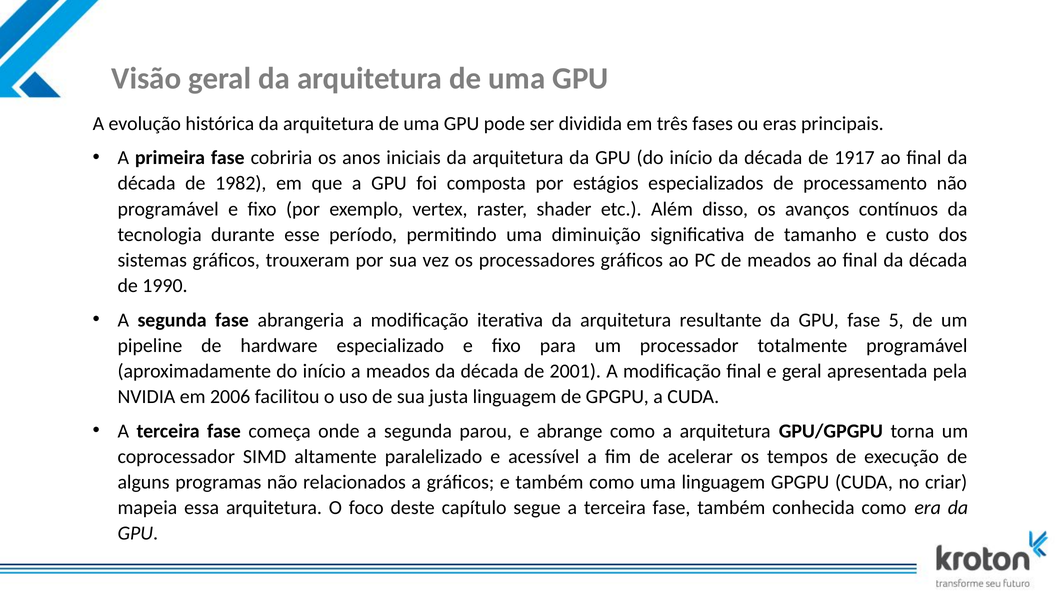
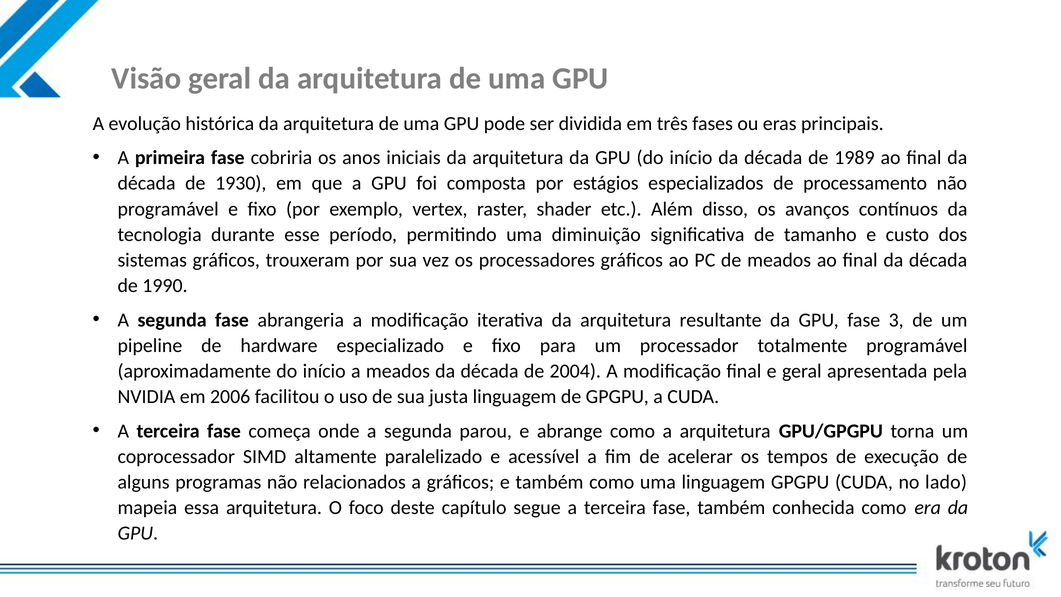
1917: 1917 -> 1989 (854, 158)
1982: 1982 -> 1930 (241, 183)
5: 5 -> 3 (896, 320)
2001: 2001 -> 2004 (575, 371)
criar: criar -> lado (946, 482)
